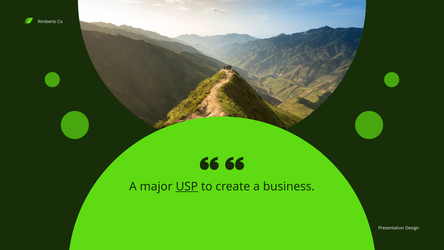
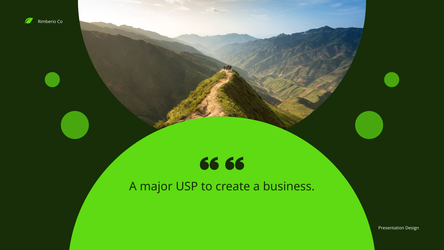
USP underline: present -> none (187, 186)
